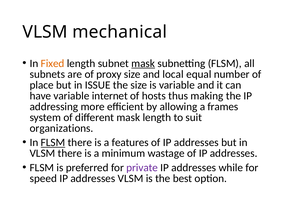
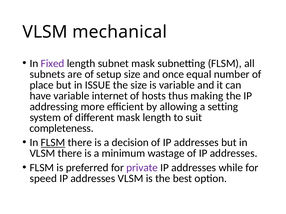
Fixed colour: orange -> purple (53, 64)
mask underline: present -> none (143, 64)
proxy: proxy -> setup (109, 74)
local: local -> once (173, 74)
frames: frames -> setting (223, 107)
organizations: organizations -> completeness (62, 128)
features: features -> decision (130, 143)
